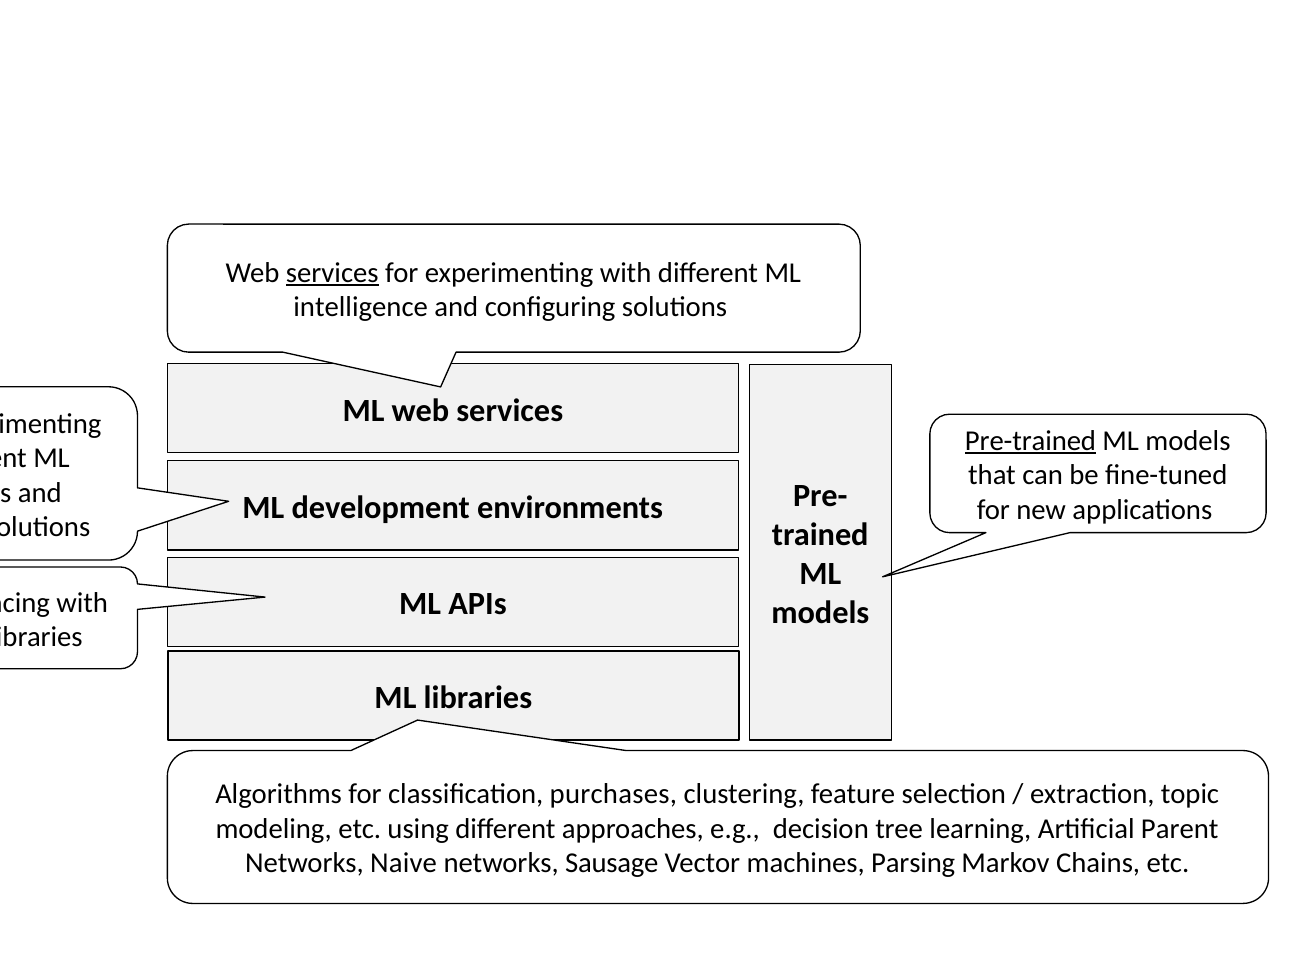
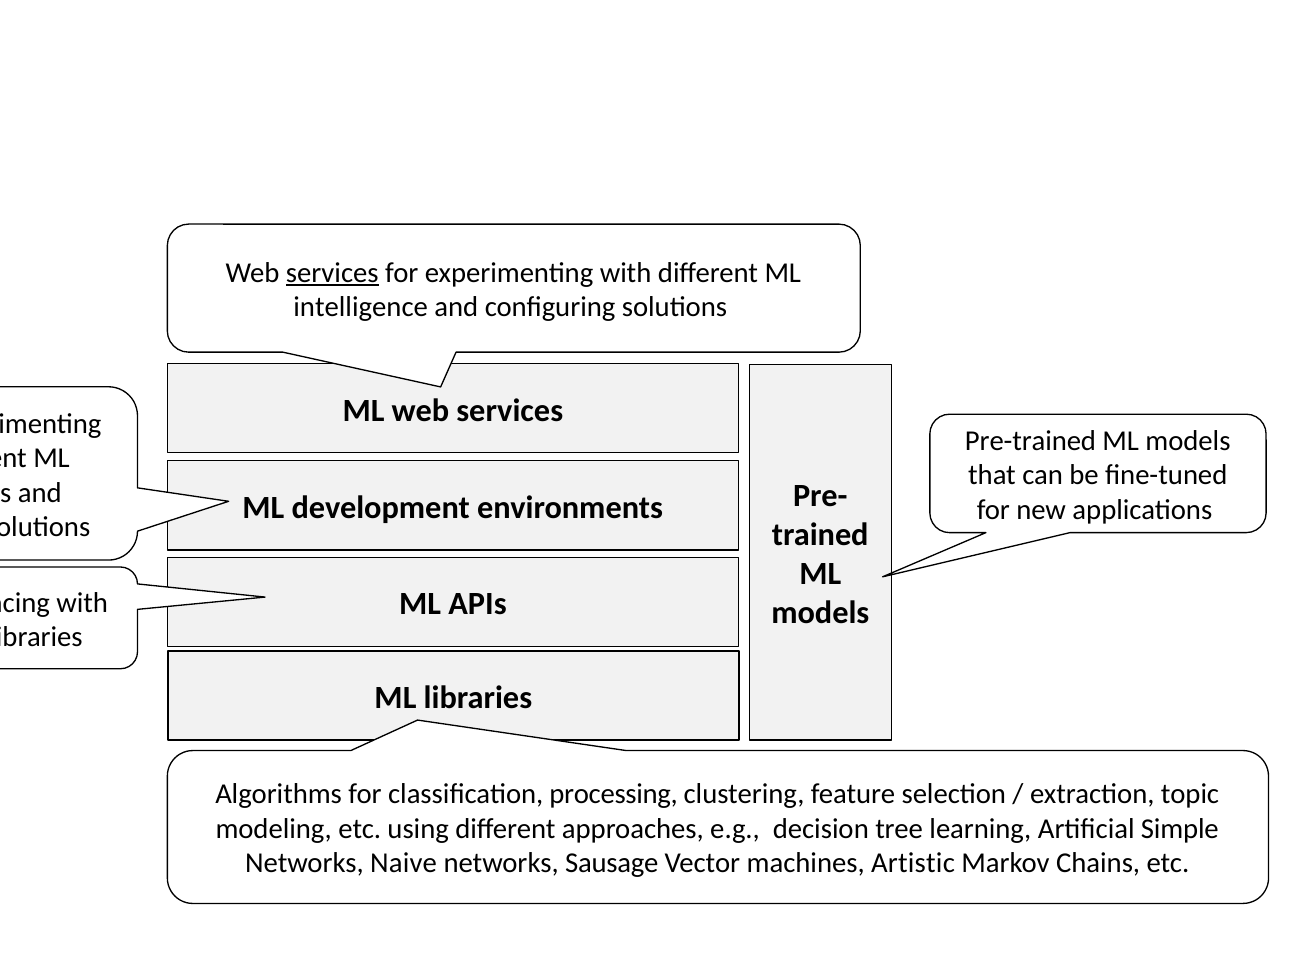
Pre-trained underline: present -> none (1031, 441)
purchases: purchases -> processing (614, 794)
Parent: Parent -> Simple (1180, 829)
Parsing: Parsing -> Artistic (913, 863)
